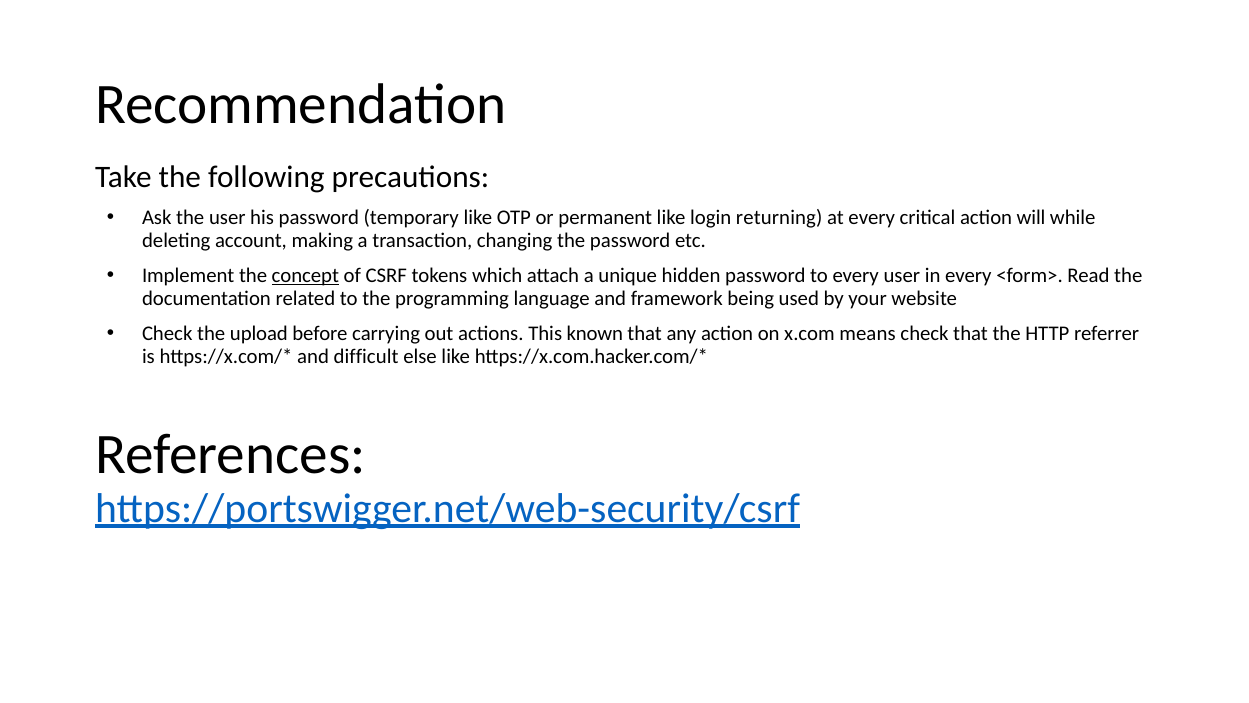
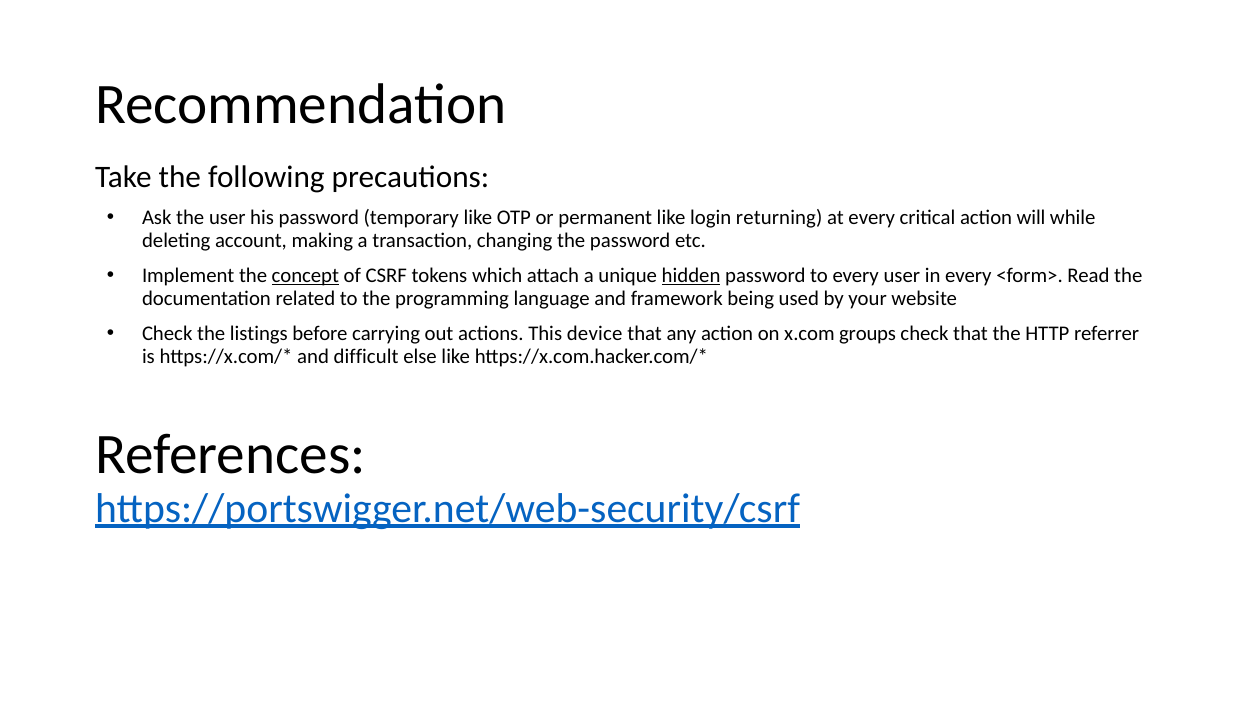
hidden underline: none -> present (691, 276)
upload: upload -> listings (259, 334)
known: known -> device (595, 334)
means: means -> groups (868, 334)
